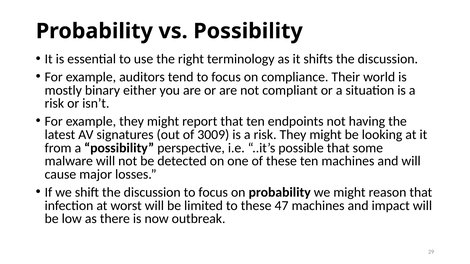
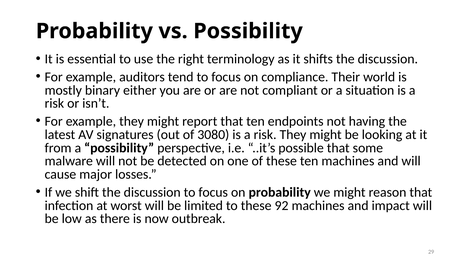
3009: 3009 -> 3080 (213, 135)
47: 47 -> 92 (282, 206)
